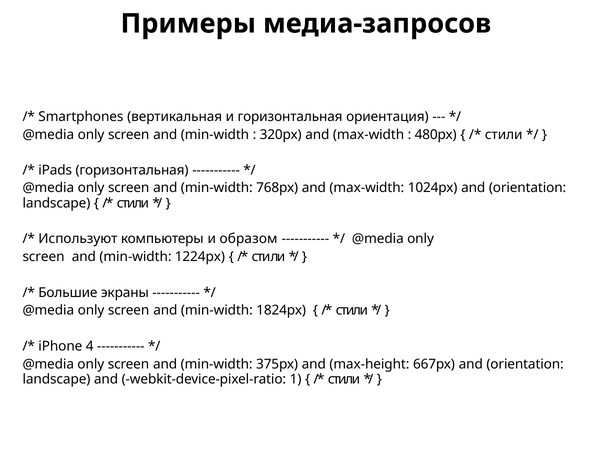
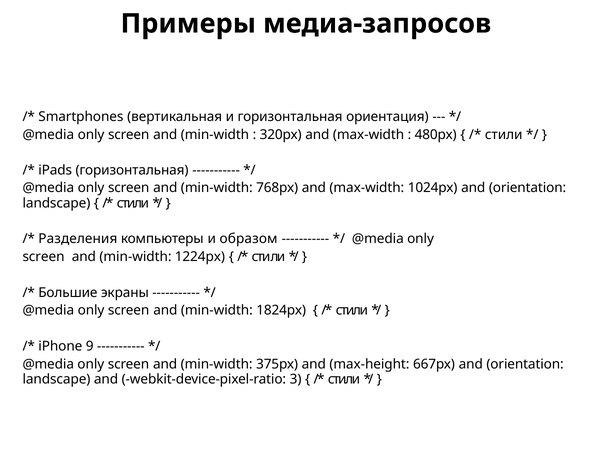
Используют: Используют -> Разделения (78, 239)
4: 4 -> 9 (90, 346)
1: 1 -> 3 (296, 379)
